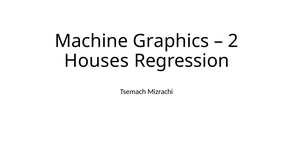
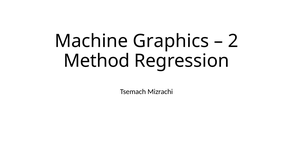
Houses: Houses -> Method (97, 61)
